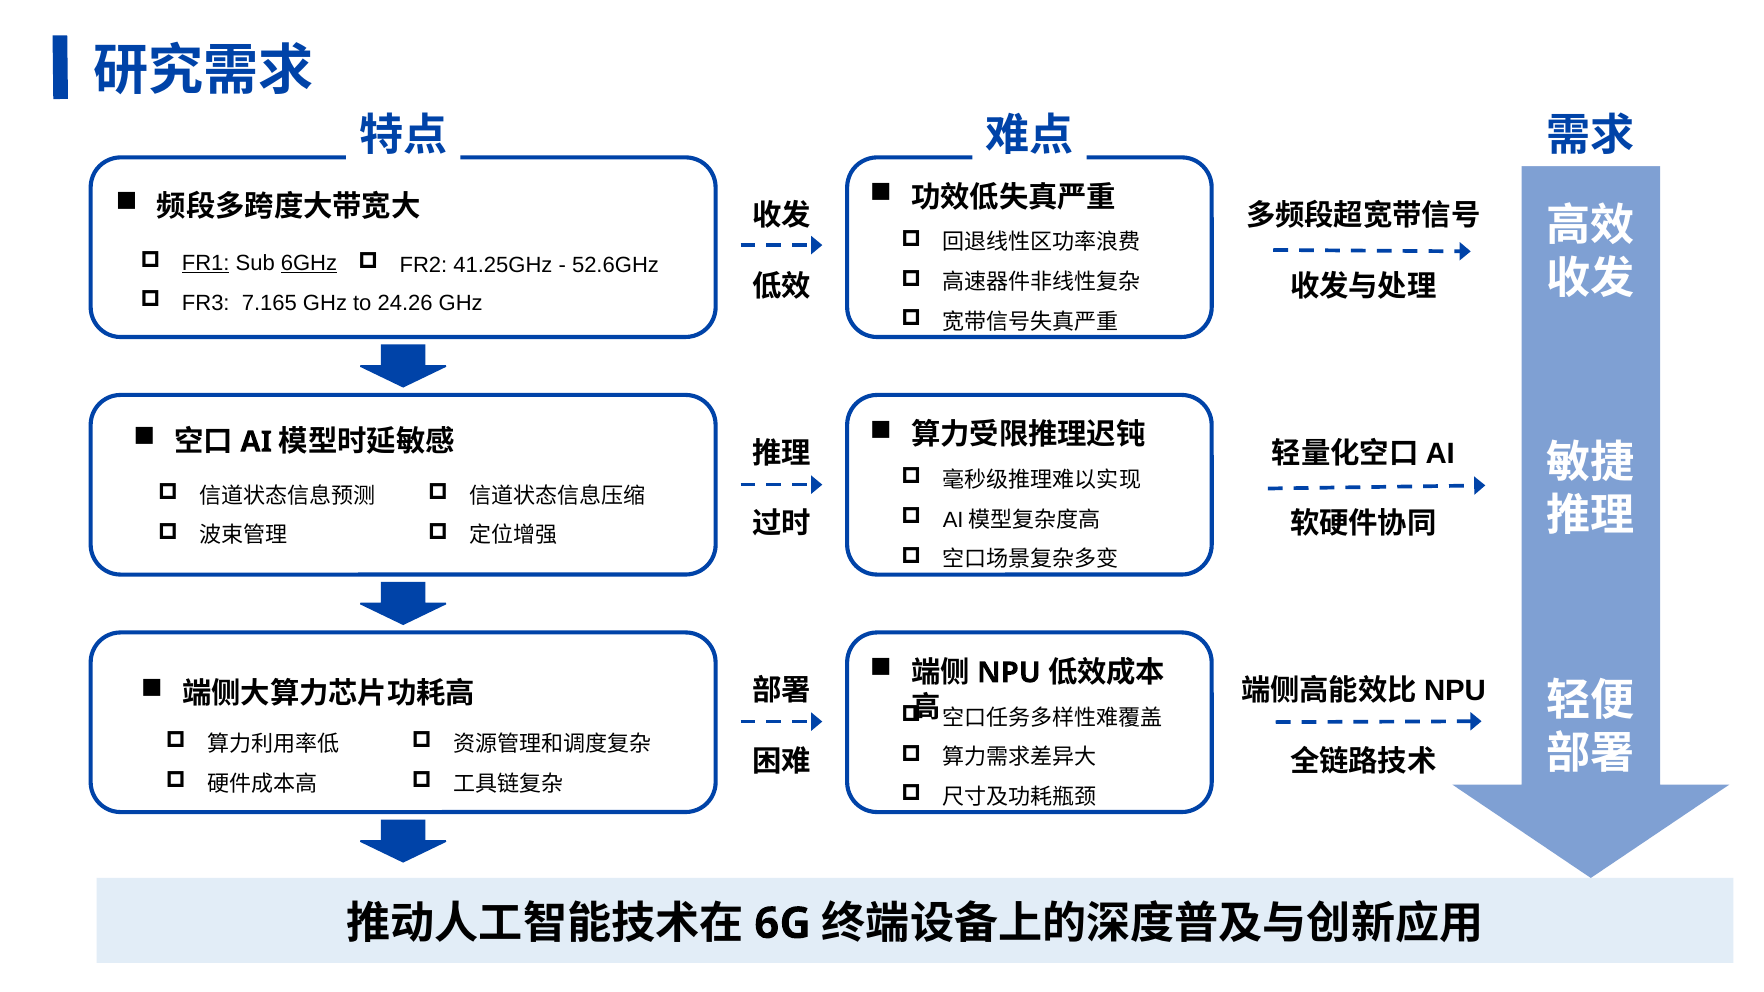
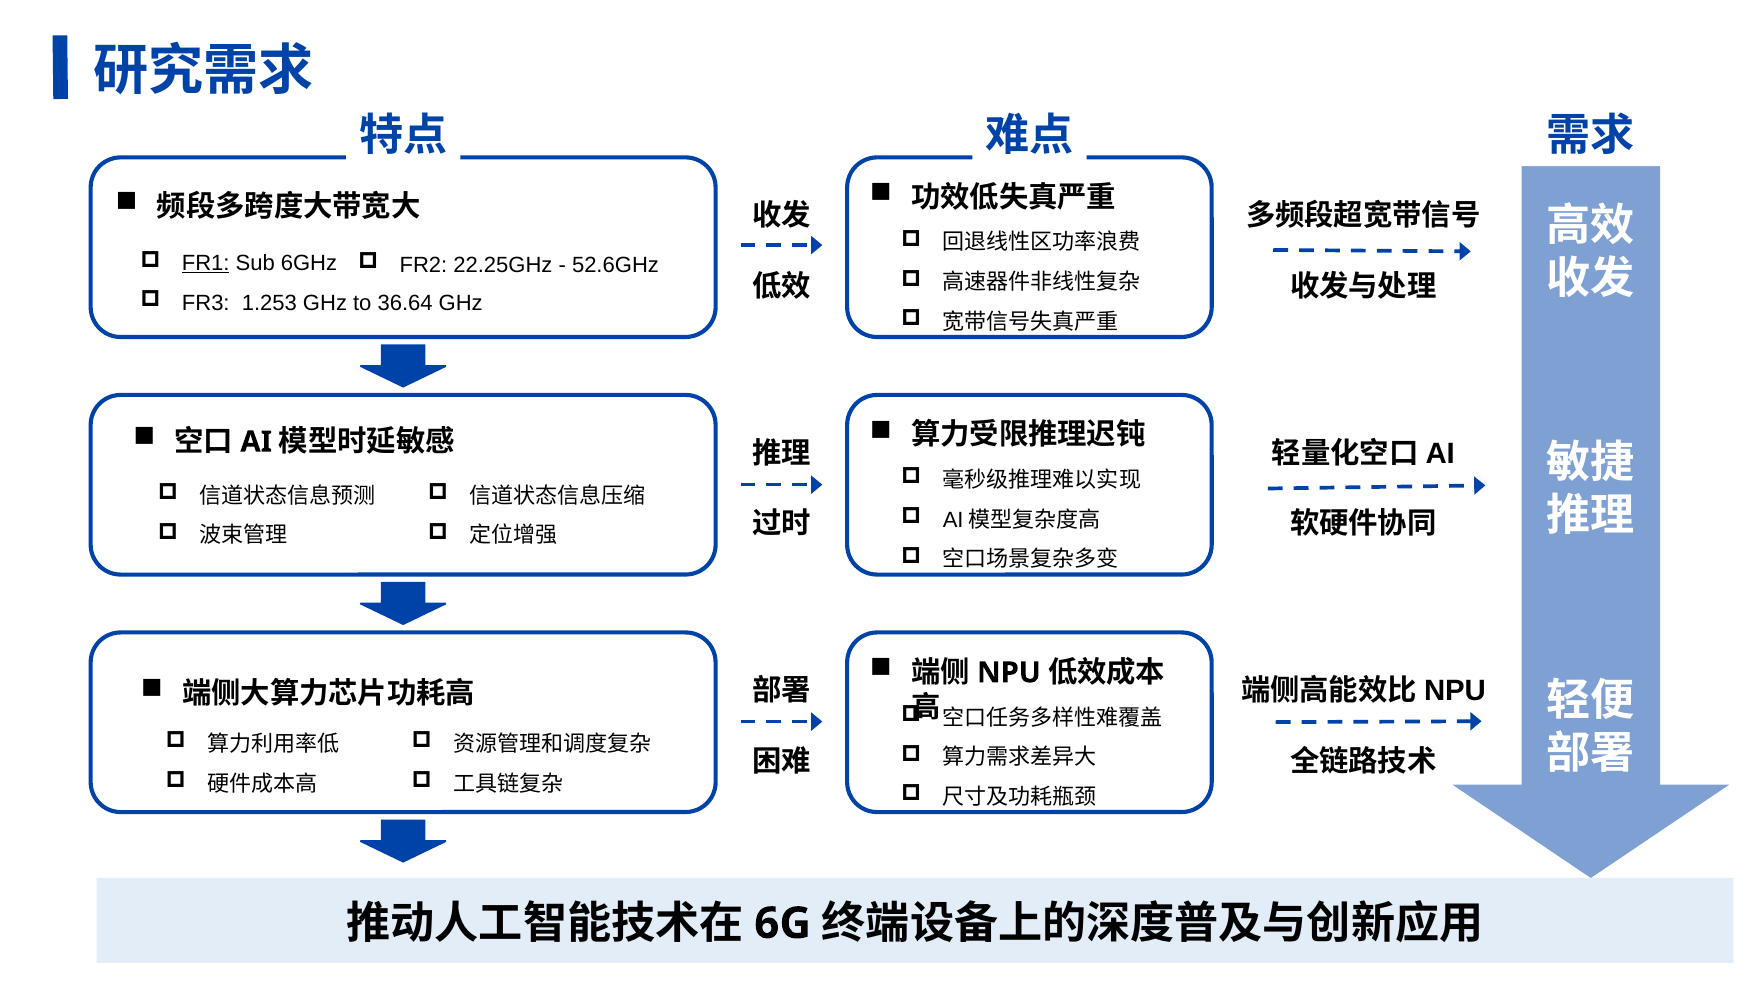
6GHz underline: present -> none (309, 263)
41.25GHz: 41.25GHz -> 22.25GHz (503, 265)
7.165: 7.165 -> 1.253 (269, 303)
24.26: 24.26 -> 36.64 (405, 303)
